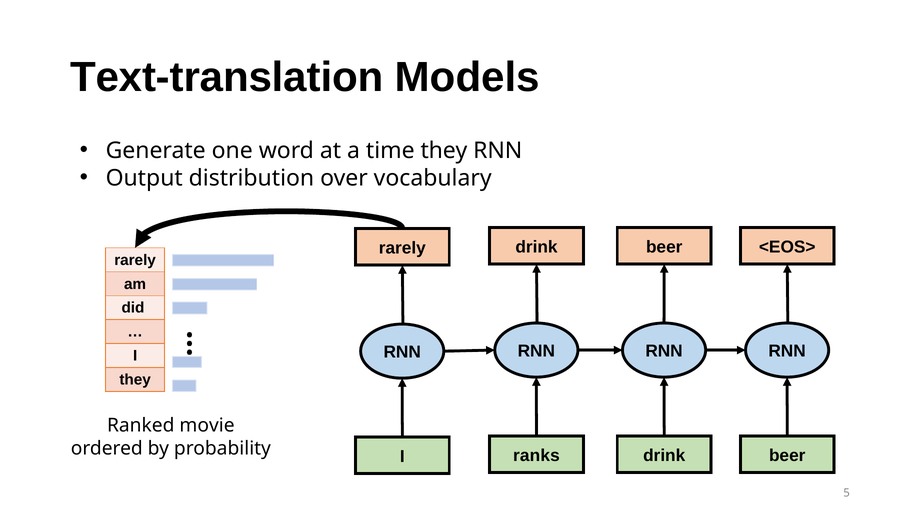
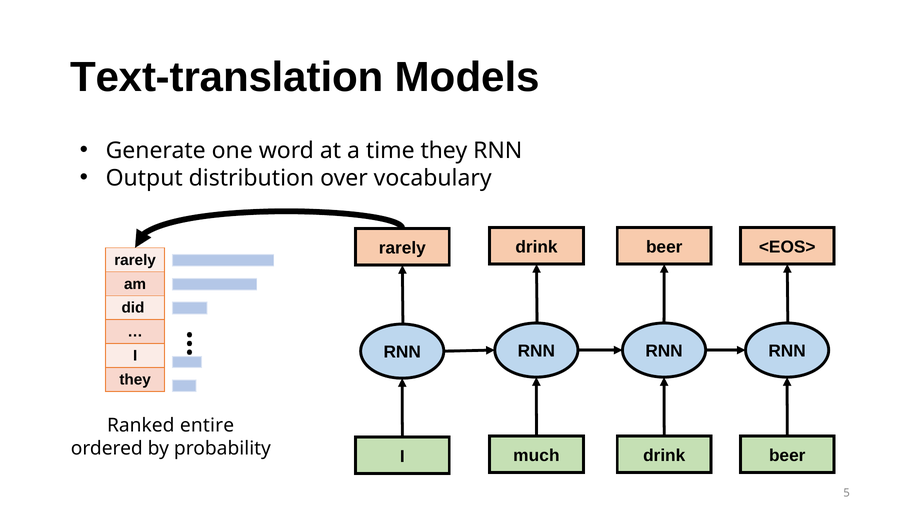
movie: movie -> entire (207, 426)
ranks: ranks -> much (536, 456)
